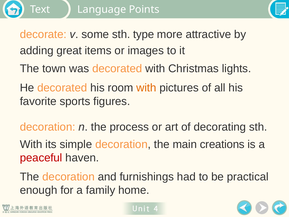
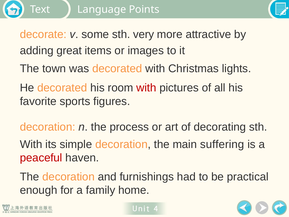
type: type -> very (144, 34)
with colour: orange -> red (146, 88)
creations: creations -> suffering (222, 144)
